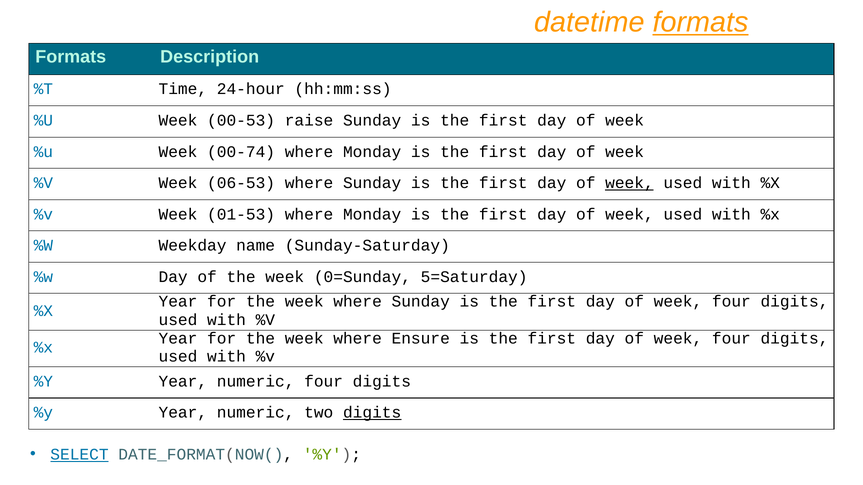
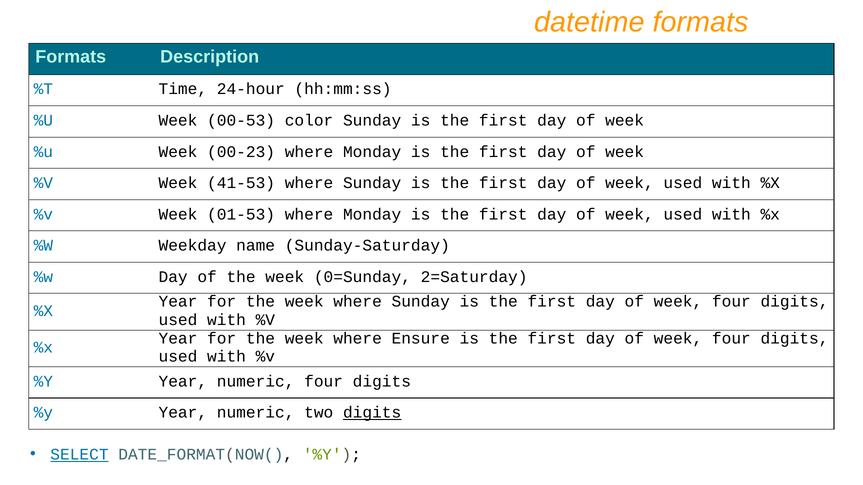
formats underline: present -> none (701, 22)
raise: raise -> color (309, 121)
00-74: 00-74 -> 00-23 (241, 152)
06-53: 06-53 -> 41-53 (241, 183)
week underline: present -> none (629, 183)
5=Saturday: 5=Saturday -> 2=Saturday (474, 277)
